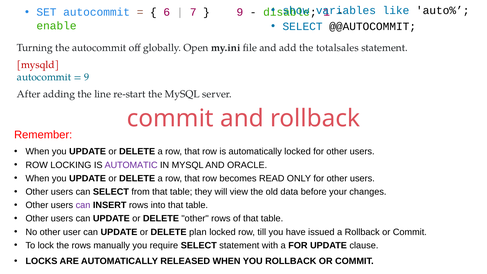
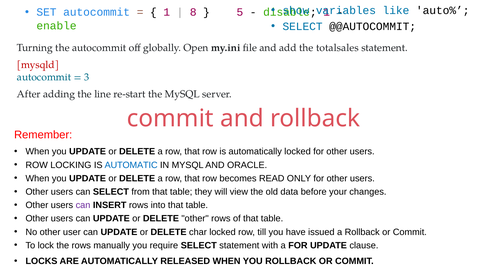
6: 6 -> 1 (167, 12)
7: 7 -> 8 (193, 12)
9: 9 -> 5 (240, 12)
9: 9 -> 3 (87, 77)
AUTOMATIC colour: purple -> blue (131, 165)
plan: plan -> char (198, 232)
